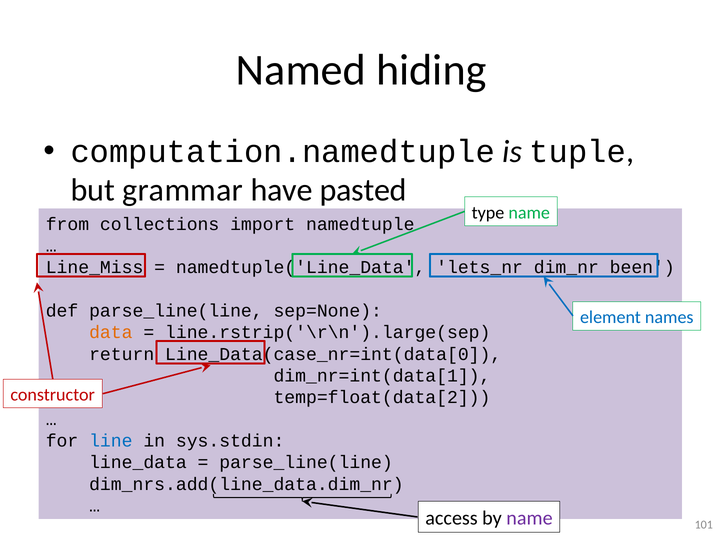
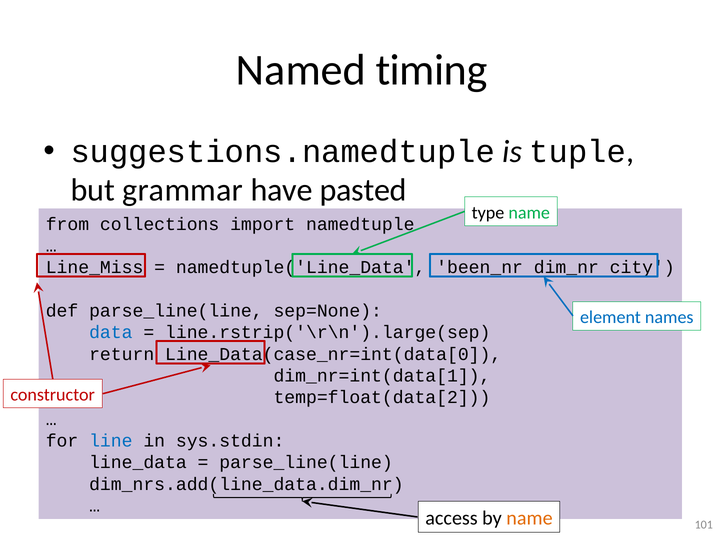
hiding: hiding -> timing (432, 70)
computation.namedtuple: computation.namedtuple -> suggestions.namedtuple (283, 152)
lets_nr: lets_nr -> been_nr (480, 268)
been: been -> city (642, 268)
data colour: orange -> blue (111, 333)
name colour: purple -> orange (529, 518)
